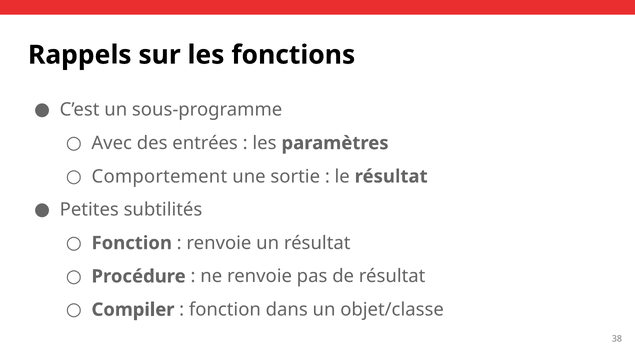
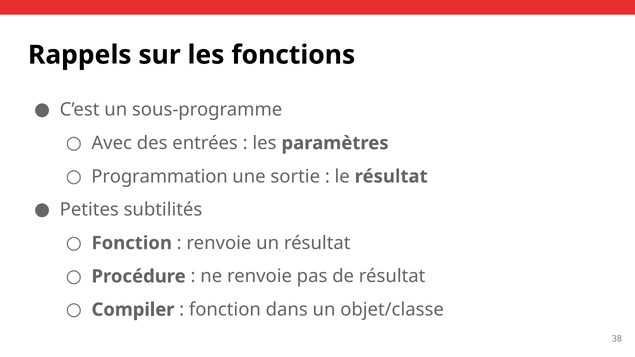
Comportement: Comportement -> Programmation (160, 177)
